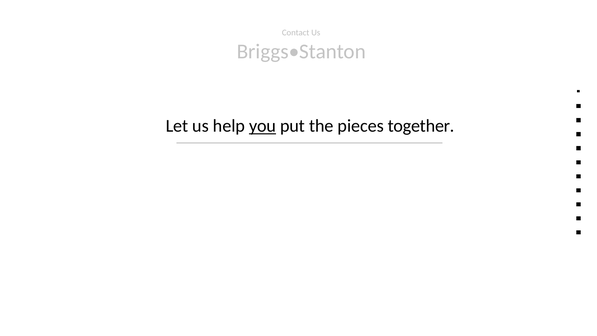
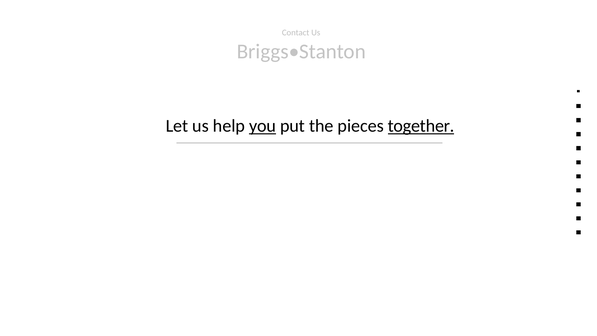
together underline: none -> present (421, 126)
